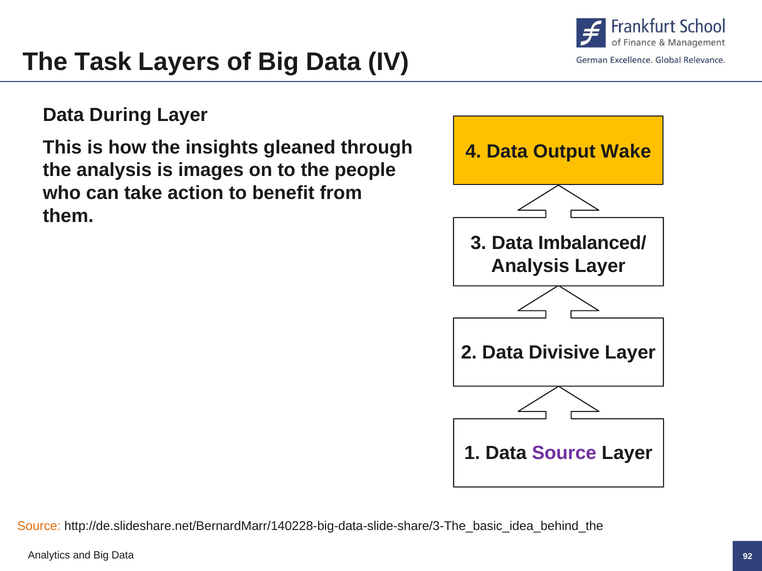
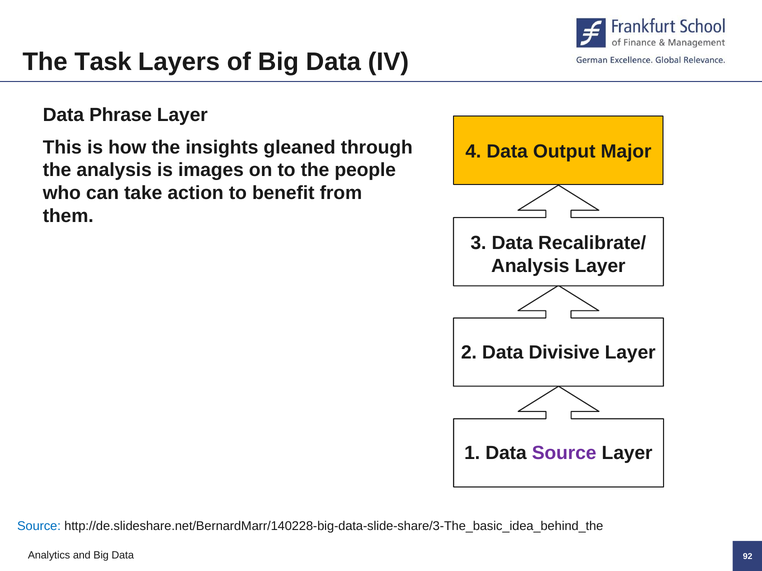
During: During -> Phrase (121, 115)
Wake: Wake -> Major (626, 152)
Imbalanced/: Imbalanced/ -> Recalibrate/ (592, 243)
Source colour: orange -> blue (39, 527)
